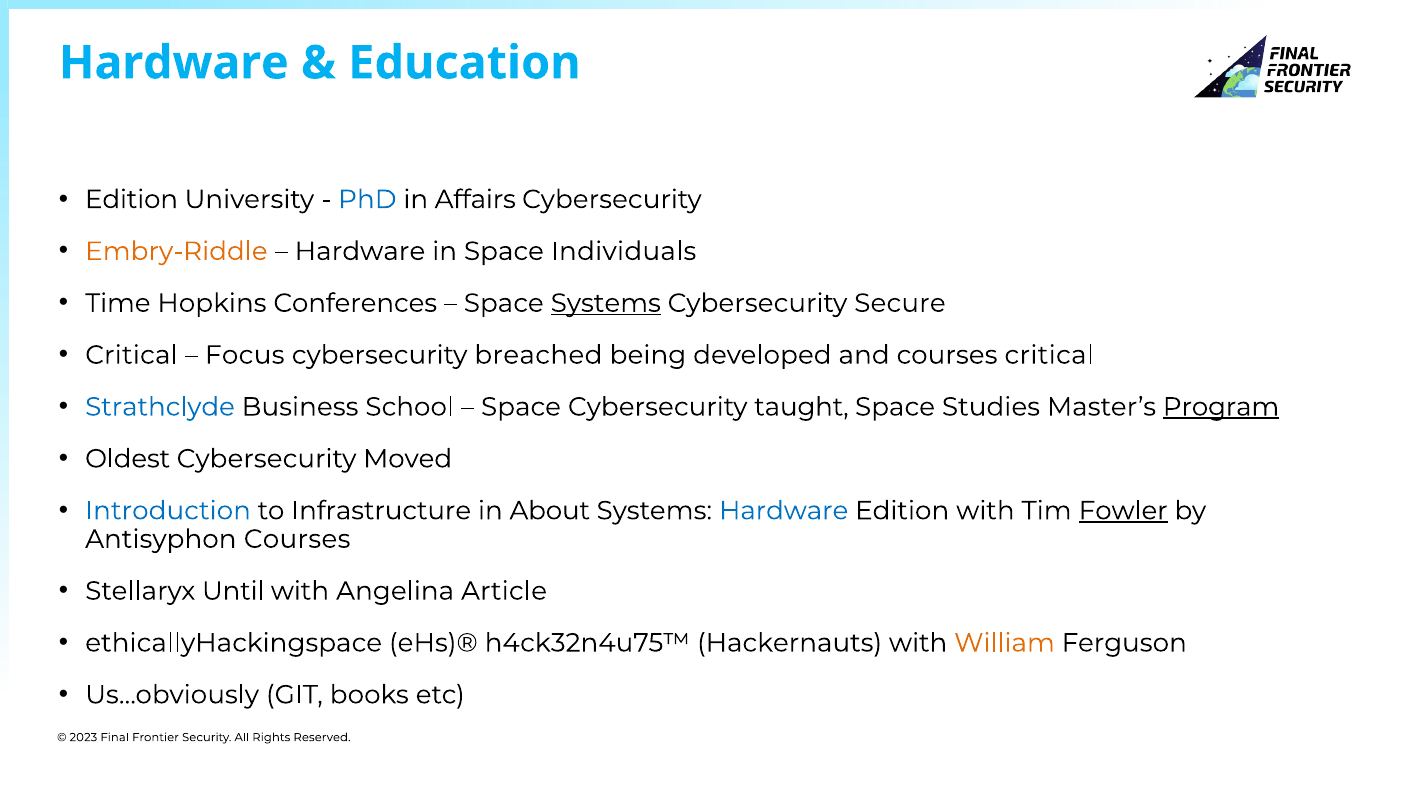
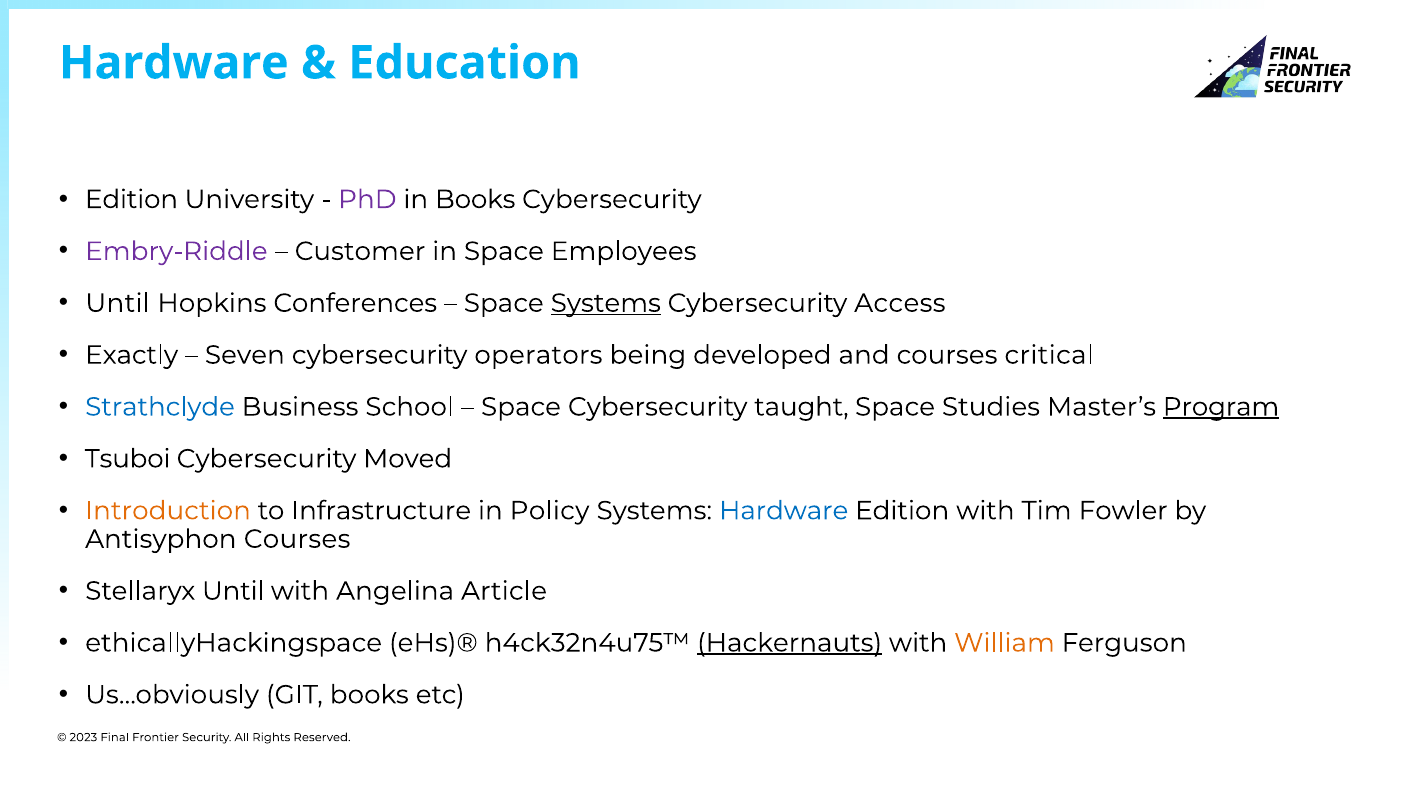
PhD colour: blue -> purple (367, 199)
in Affairs: Affairs -> Books (475, 199)
Embry-Riddle colour: orange -> purple (176, 251)
Hardware: Hardware -> Customer (360, 251)
Individuals: Individuals -> Employees (624, 251)
Time: Time -> Until (118, 303)
Secure: Secure -> Access (900, 303)
Critical: Critical -> Exactly (132, 355)
Focus: Focus -> Seven (245, 355)
breached: breached -> operators (538, 355)
Oldest: Oldest -> Tsuboi (128, 459)
Introduction colour: blue -> orange (168, 511)
About: About -> Policy (550, 511)
Fowler underline: present -> none (1123, 511)
Hackernauts underline: none -> present (790, 643)
